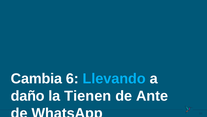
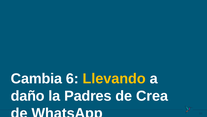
Llevando colour: light blue -> yellow (114, 78)
Tienen: Tienen -> Padres (88, 96)
Ante: Ante -> Crea (152, 96)
